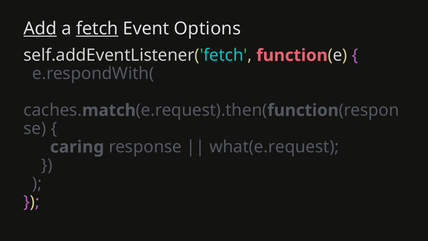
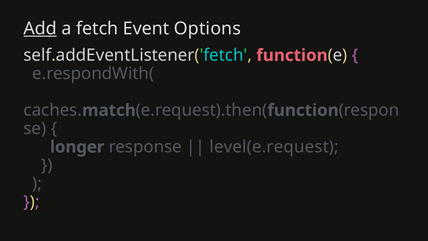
fetch underline: present -> none (97, 29)
caring: caring -> longer (77, 147)
what(e.request: what(e.request -> level(e.request (274, 147)
